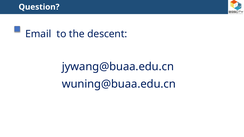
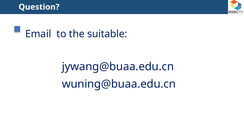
descent: descent -> suitable (107, 34)
